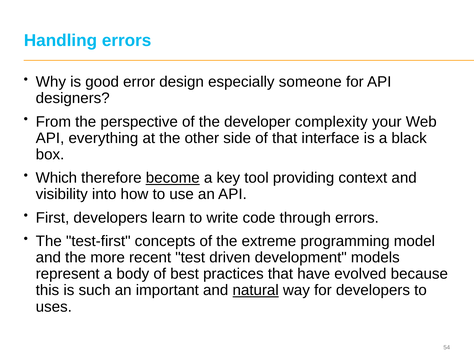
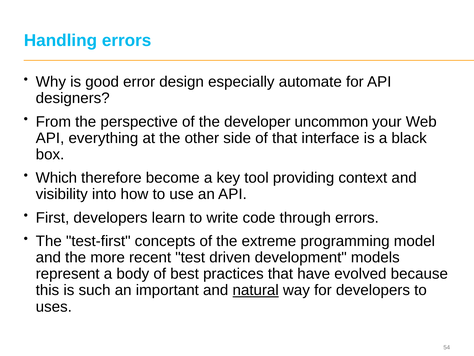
someone: someone -> automate (310, 82)
complexity: complexity -> uncommon (331, 122)
become underline: present -> none (173, 178)
